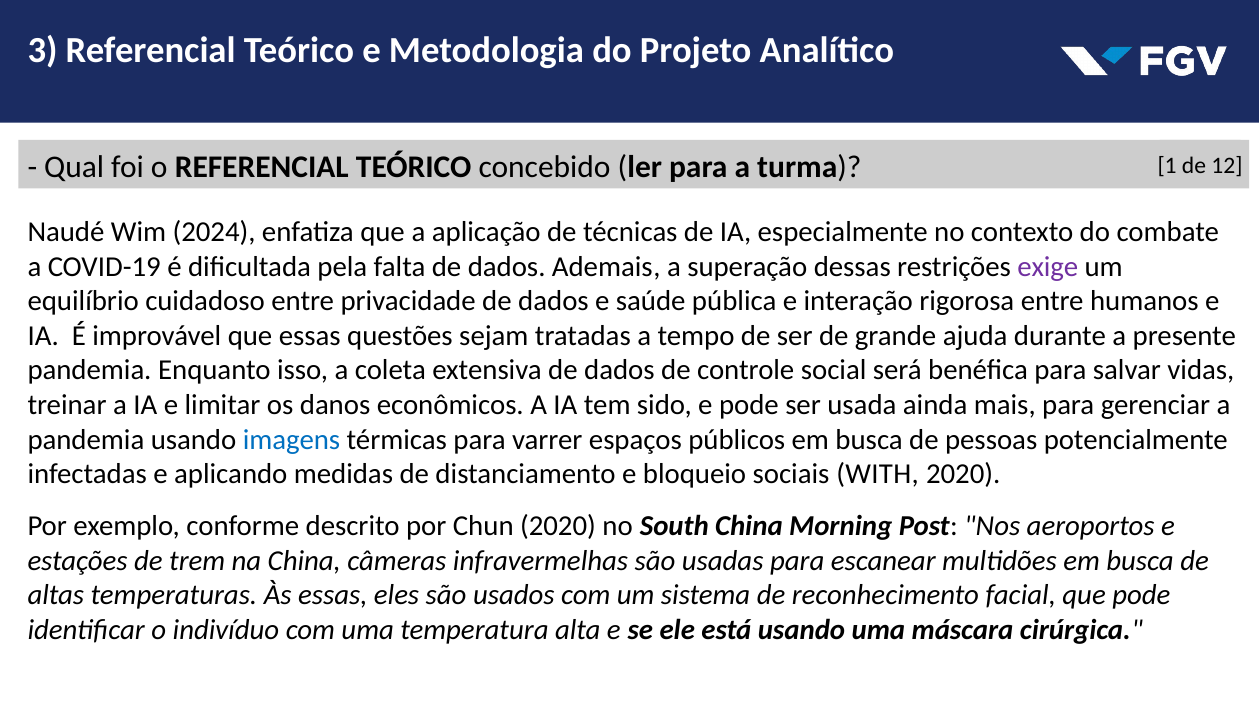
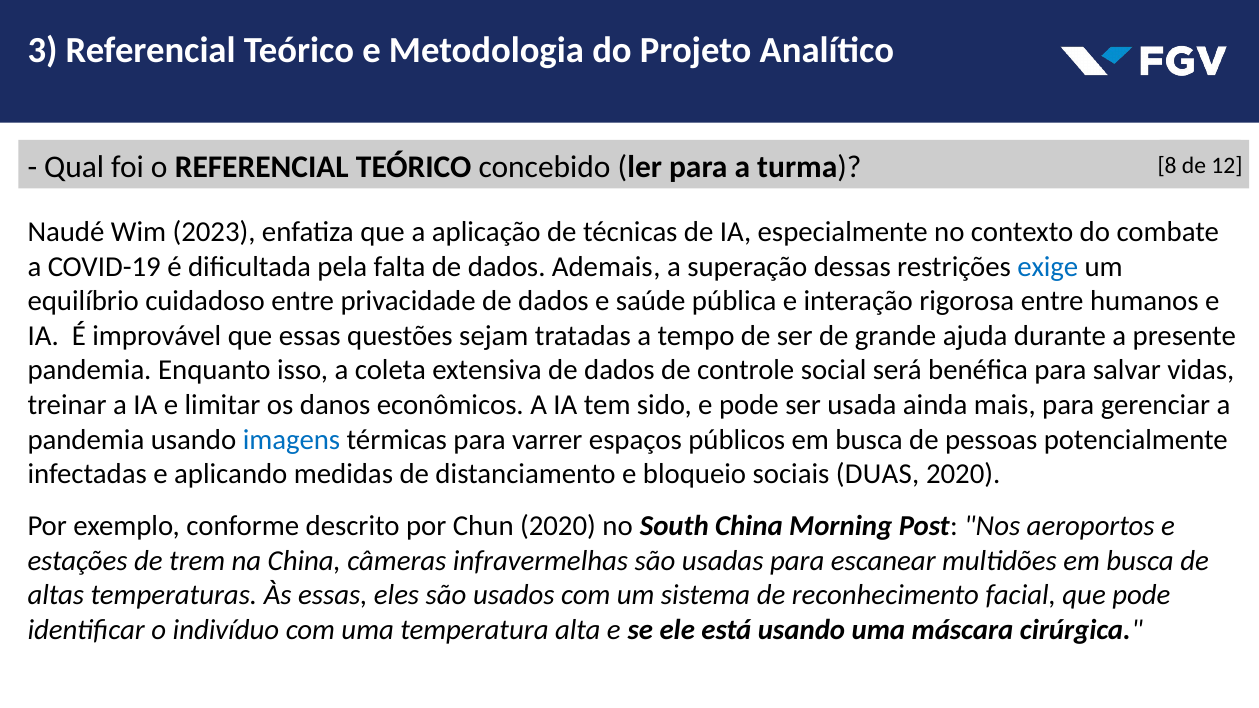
1: 1 -> 8 (1167, 166)
2024: 2024 -> 2023 (214, 232)
exige colour: purple -> blue (1048, 267)
WITH: WITH -> DUAS (878, 474)
